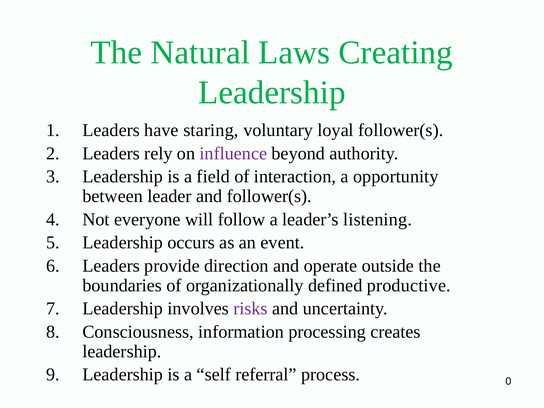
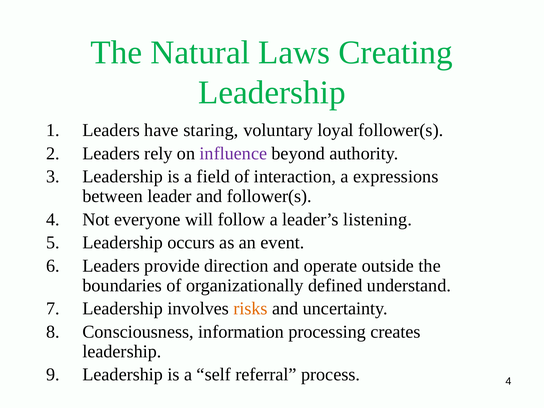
opportunity: opportunity -> expressions (396, 177)
productive: productive -> understand (409, 285)
risks colour: purple -> orange (251, 309)
process 0: 0 -> 4 (508, 381)
